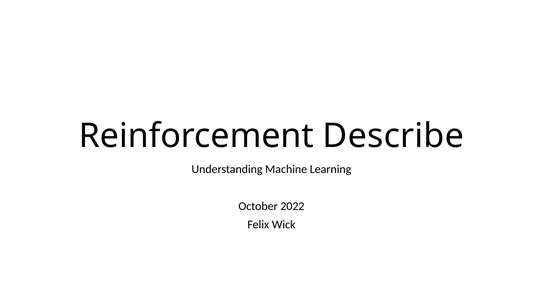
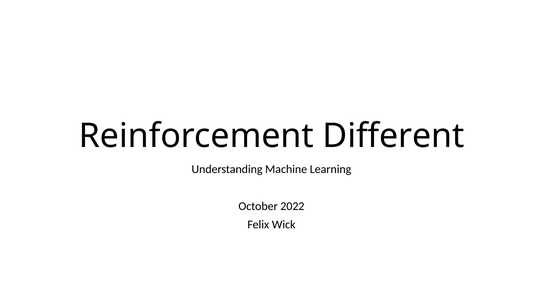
Describe: Describe -> Different (393, 136)
